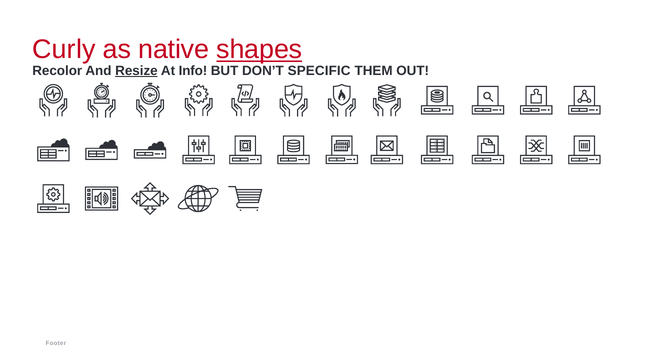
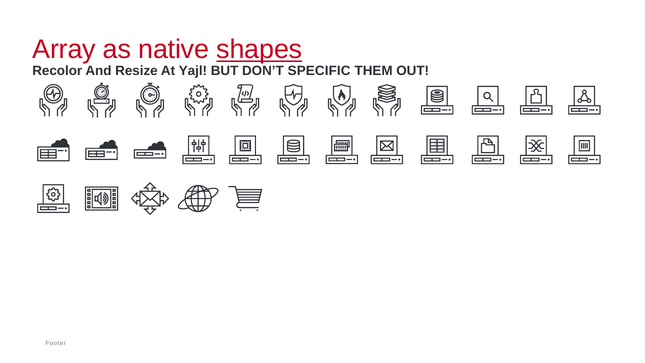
Curly: Curly -> Array (64, 49)
Resize underline: present -> none (136, 71)
Info: Info -> Yajl (193, 71)
